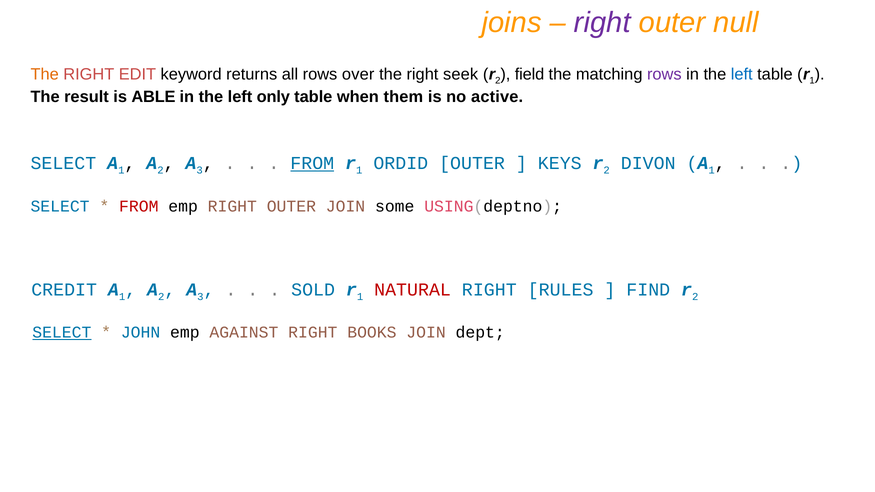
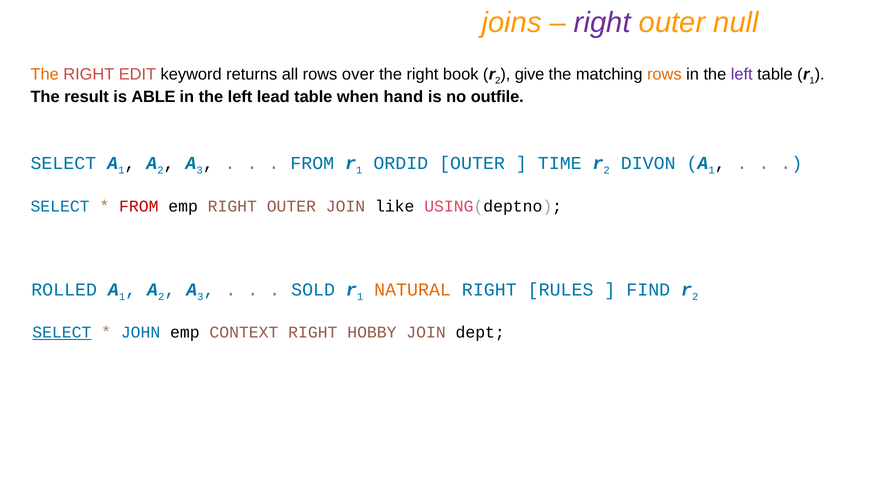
seek: seek -> book (461, 74)
field: field -> give (530, 74)
rows colour: purple -> orange (664, 74)
left colour: blue -> purple (742, 74)
only: only -> lead (273, 97)
them: them -> hand (403, 97)
active: active -> outfile (497, 97)
FROM underline: present -> none (312, 163)
KEYS: KEYS -> TIME (560, 163)
some: some -> like (395, 206)
CREDIT: CREDIT -> ROLLED (64, 290)
NATURAL colour: red -> orange (413, 290)
AGAINST: AGAINST -> CONTEXT (244, 333)
BOOKS: BOOKS -> HOBBY (372, 333)
